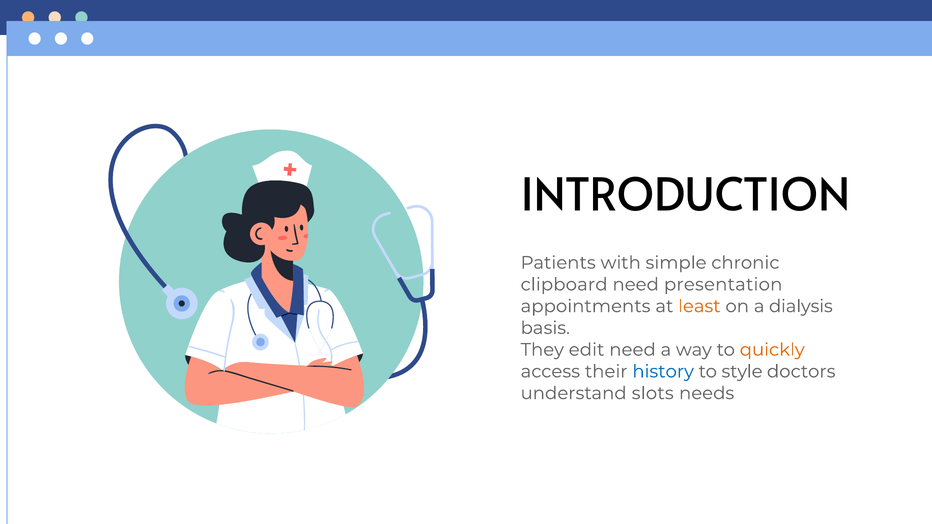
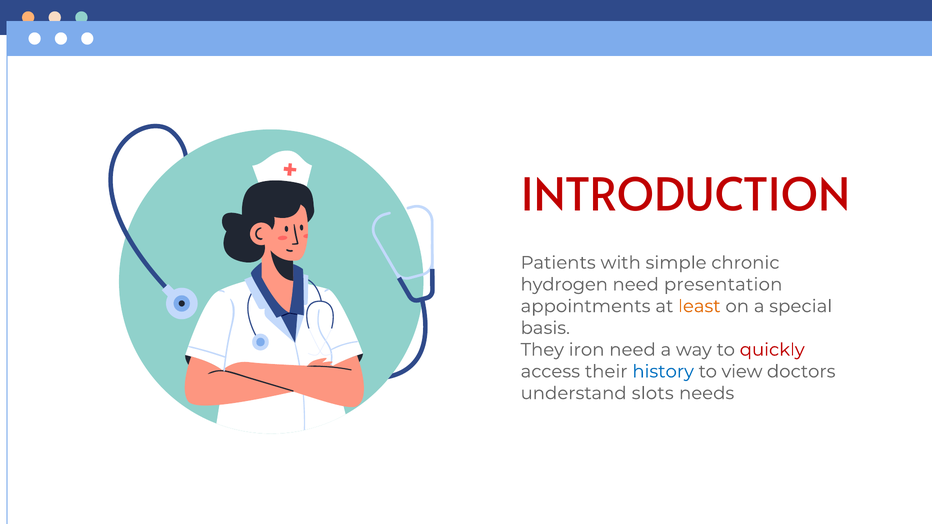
INTRODUCTION colour: black -> red (685, 196)
clipboard: clipboard -> hydrogen (564, 285)
dialysis: dialysis -> special (801, 306)
edit: edit -> iron (587, 350)
quickly colour: orange -> red (772, 350)
style: style -> view (742, 372)
